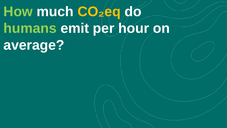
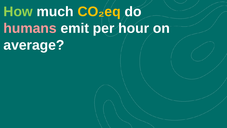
humans colour: light green -> pink (30, 28)
